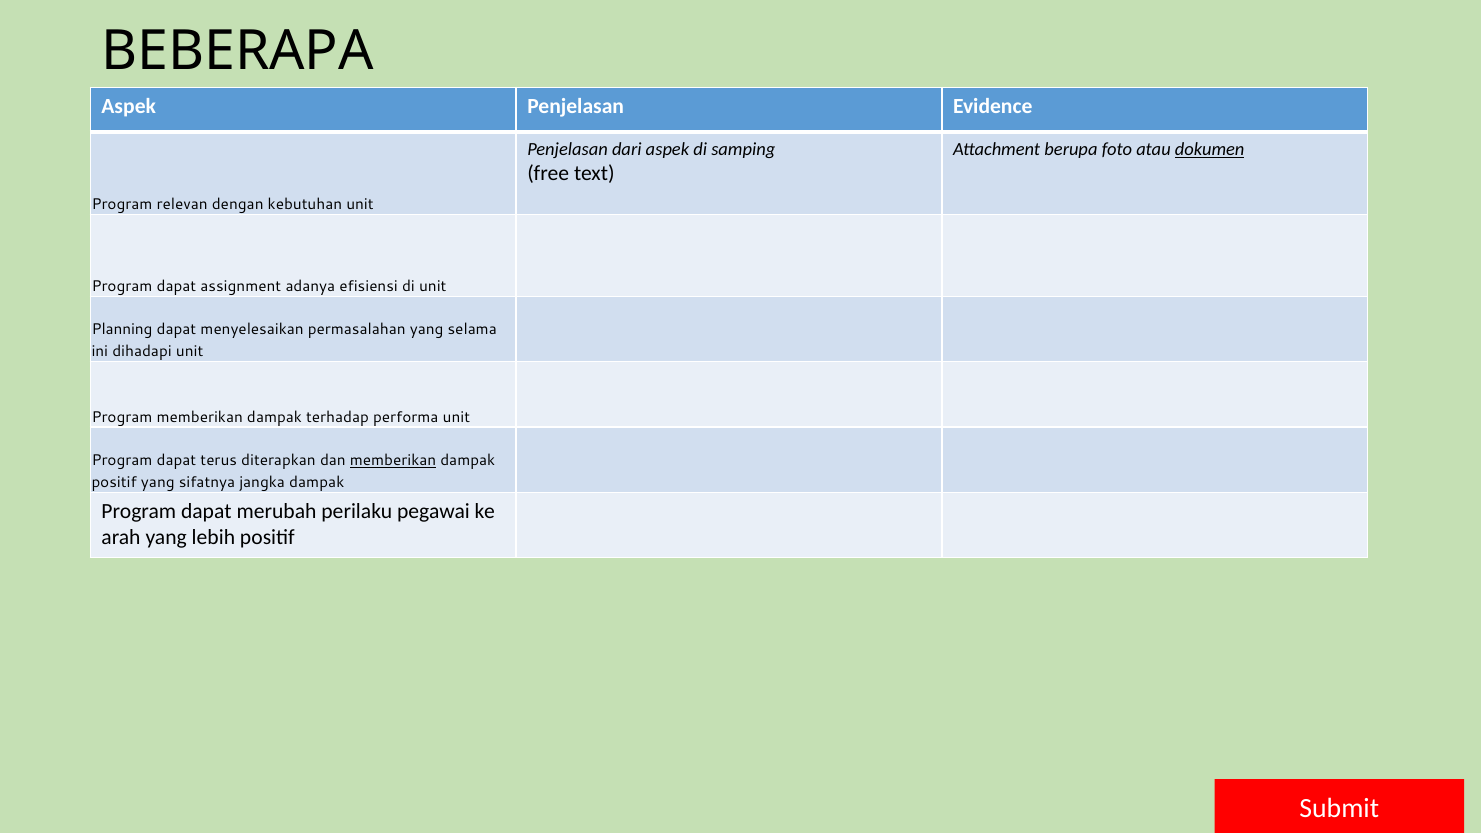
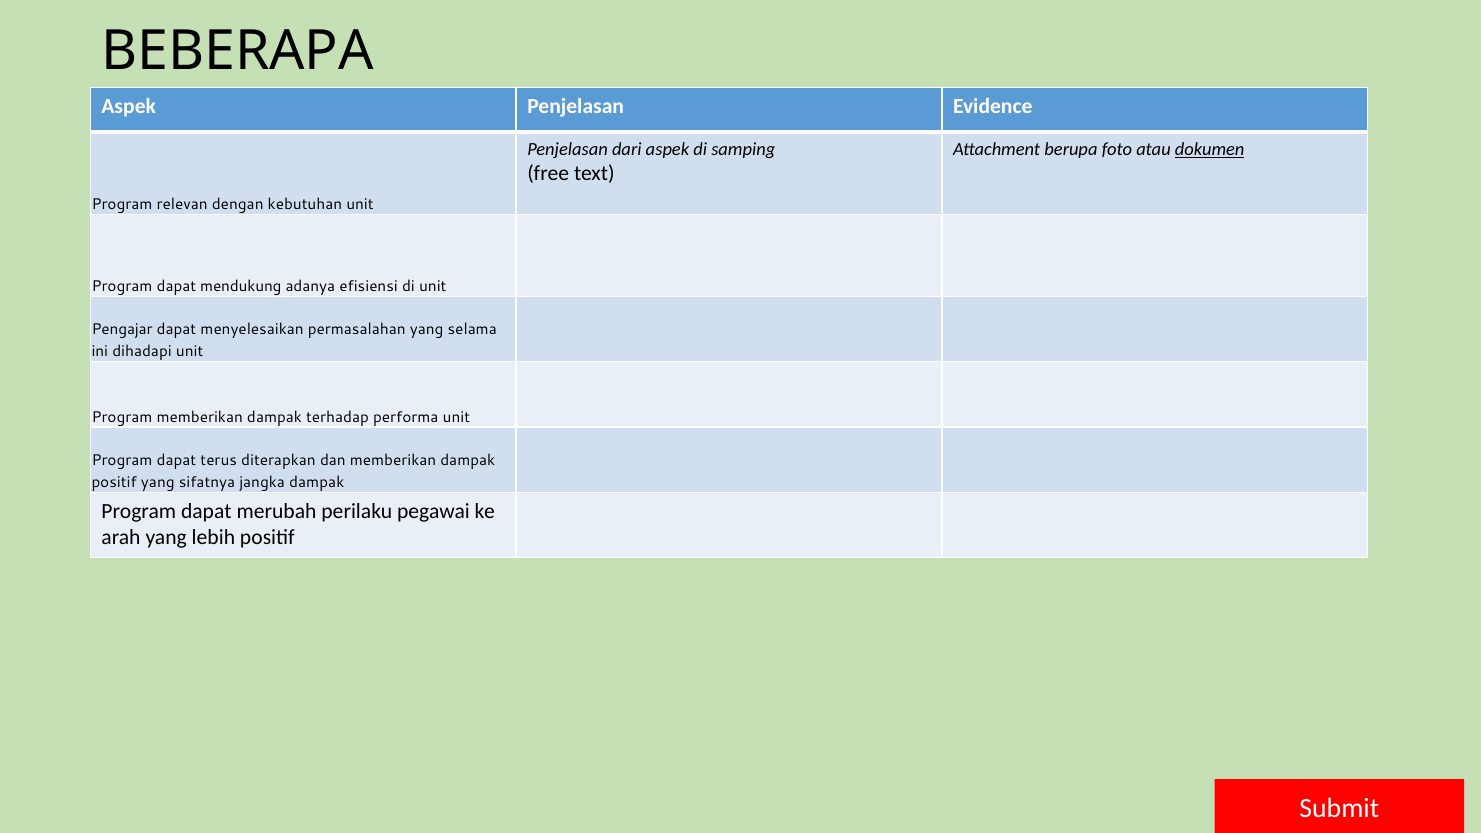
assignment: assignment -> mendukung (241, 286)
Planning: Planning -> Pengajar (122, 330)
memberikan underline: present -> none (393, 460)
